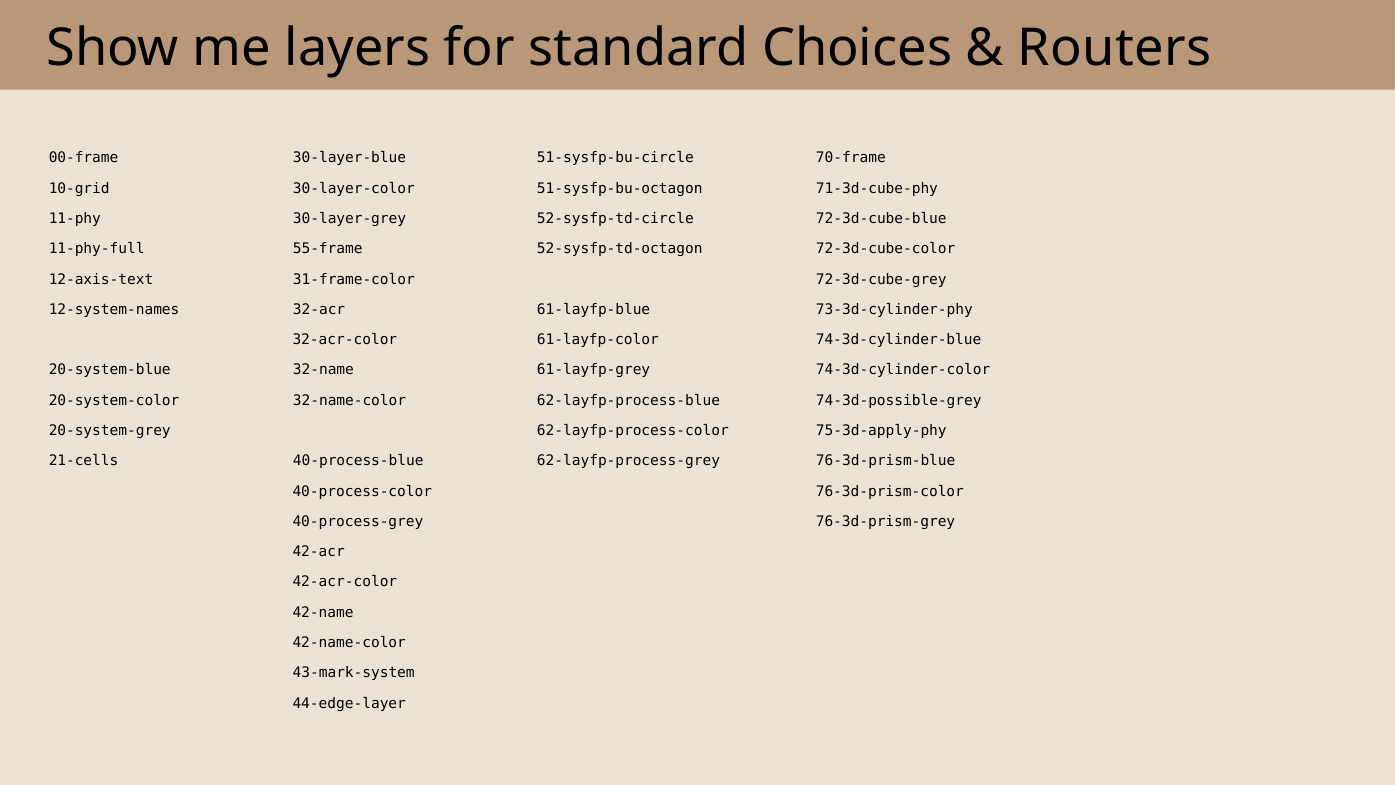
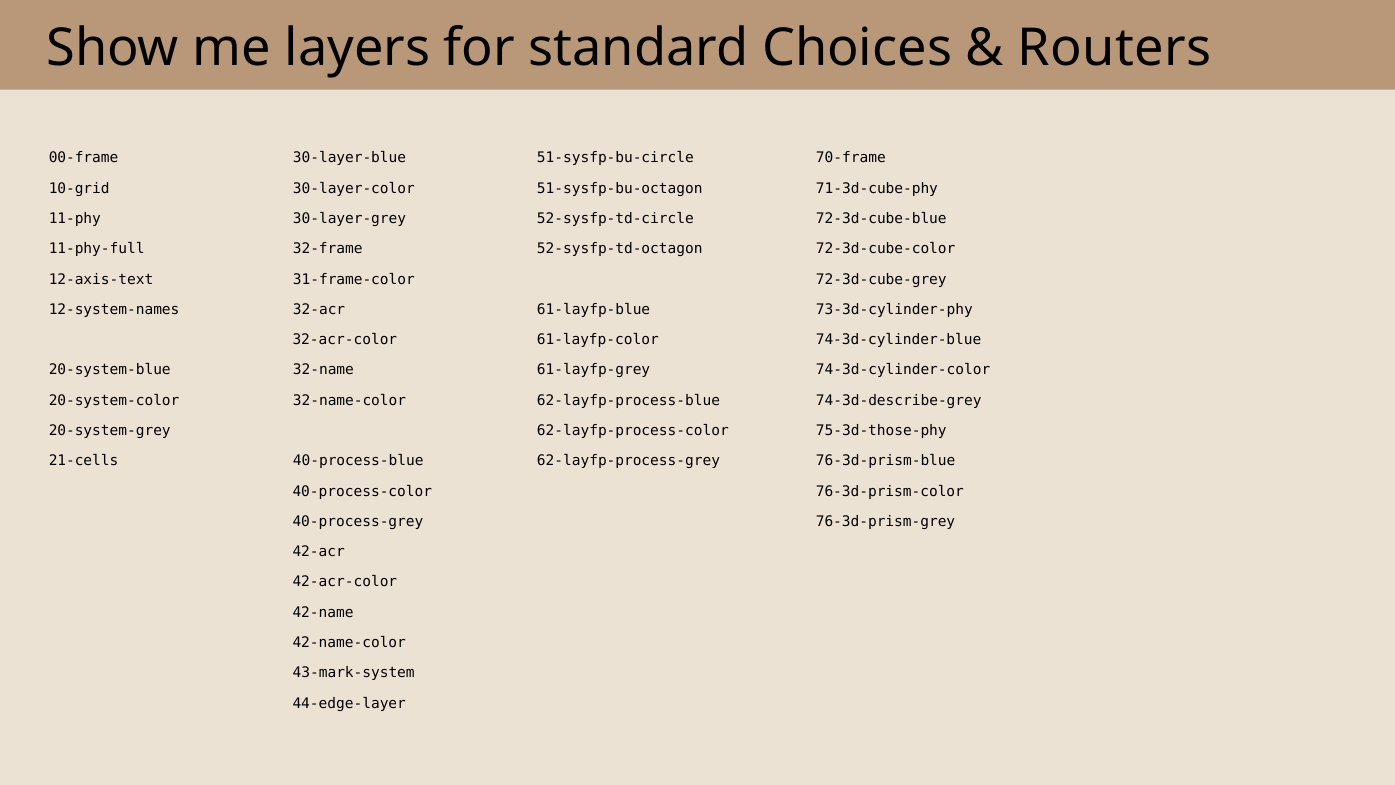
55-frame: 55-frame -> 32-frame (328, 249)
74-3d-possible-grey: 74-3d-possible-grey -> 74-3d-describe-grey (899, 400)
75-3d-apply-phy: 75-3d-apply-phy -> 75-3d-those-phy (881, 431)
